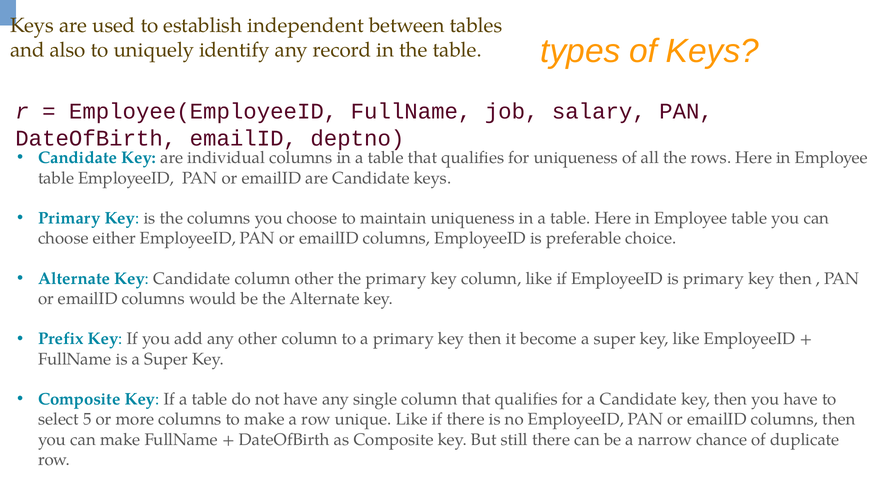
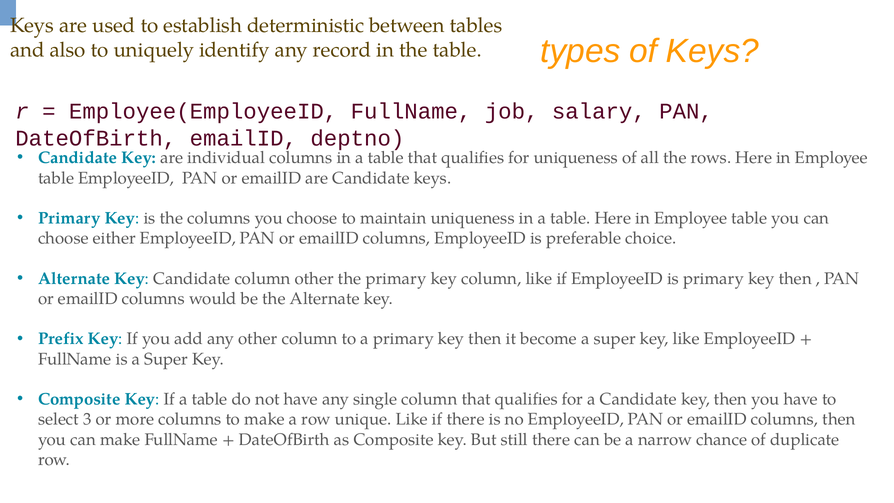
independent: independent -> deterministic (306, 26)
5: 5 -> 3 (87, 419)
